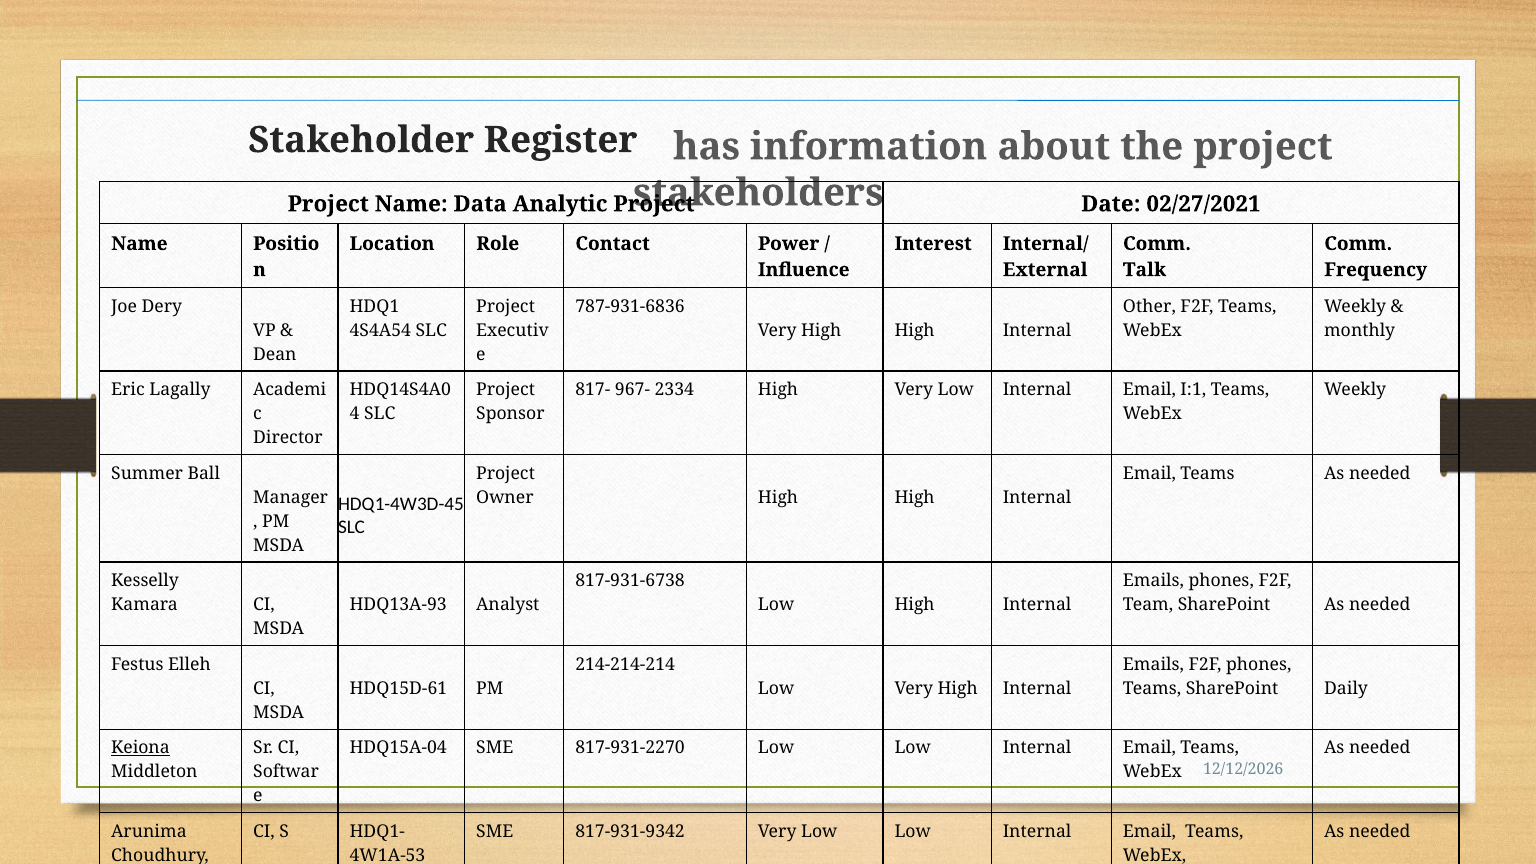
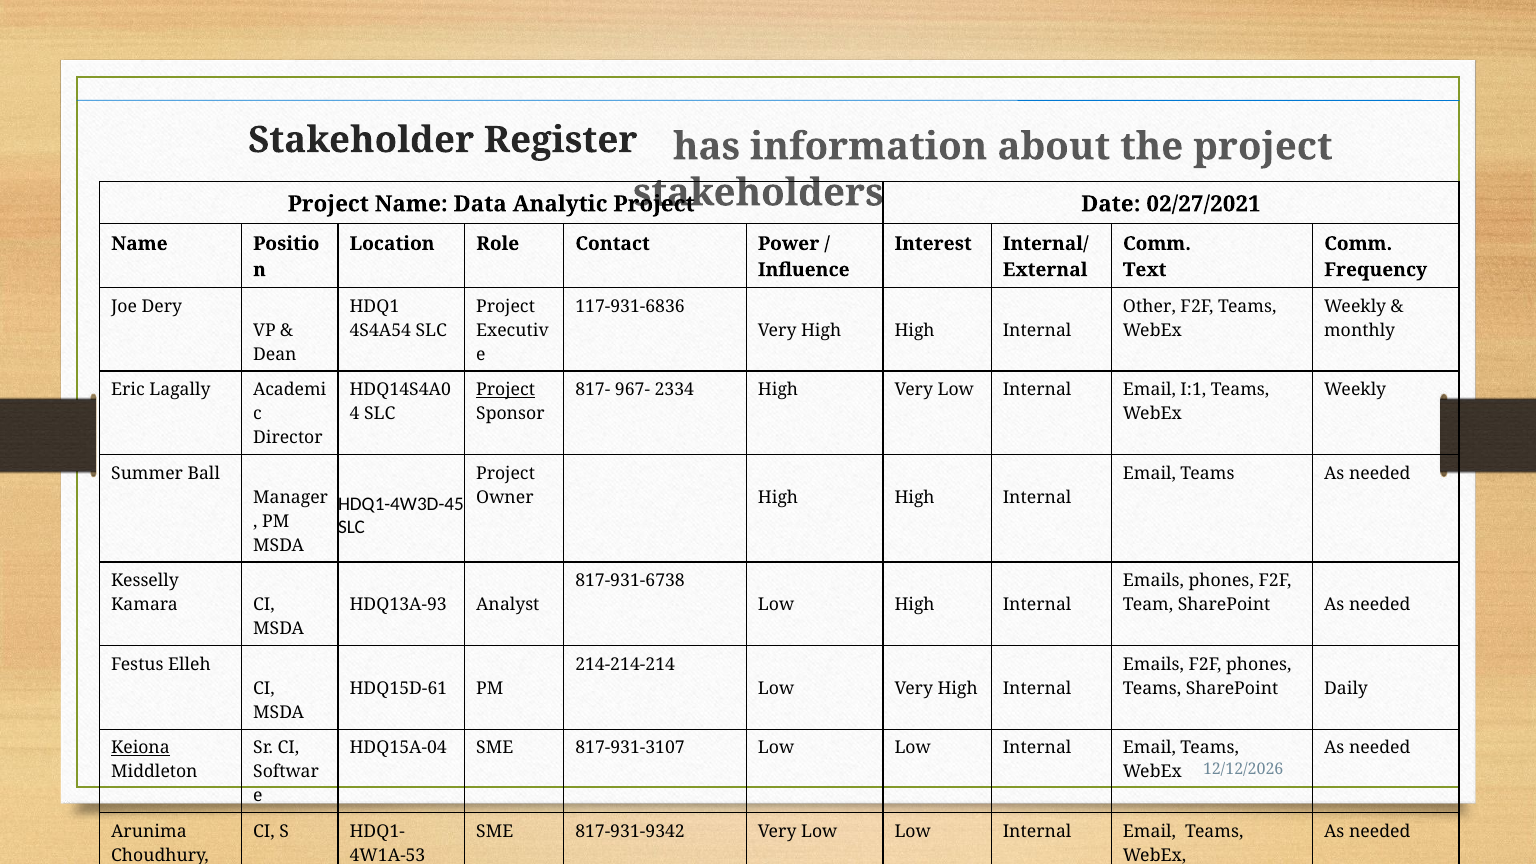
Talk: Talk -> Text (1145, 270)
787-931-6836: 787-931-6836 -> 117-931-6836 (630, 306)
Project underline: none -> present (506, 390)
817-931-2270: 817-931-2270 -> 817-931-3107 (630, 748)
